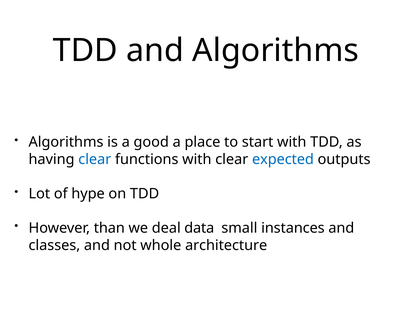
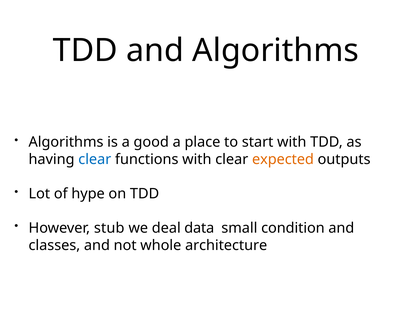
expected colour: blue -> orange (283, 160)
than: than -> stub (109, 228)
instances: instances -> condition (293, 228)
